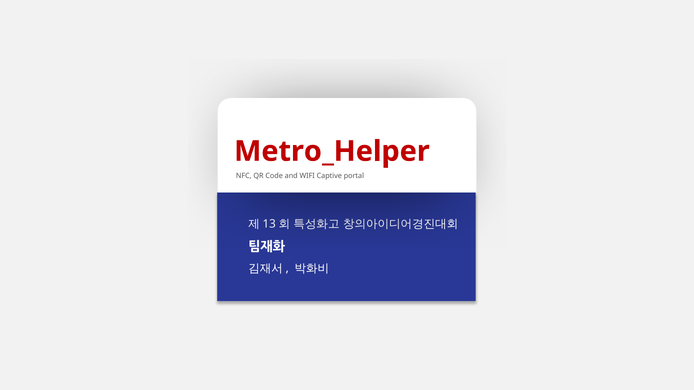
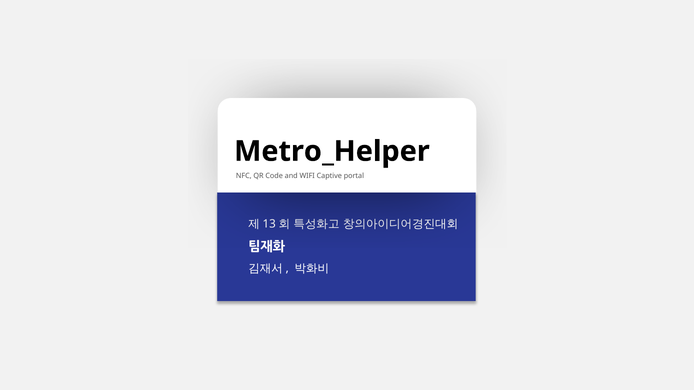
Metro_Helper colour: red -> black (332, 151)
